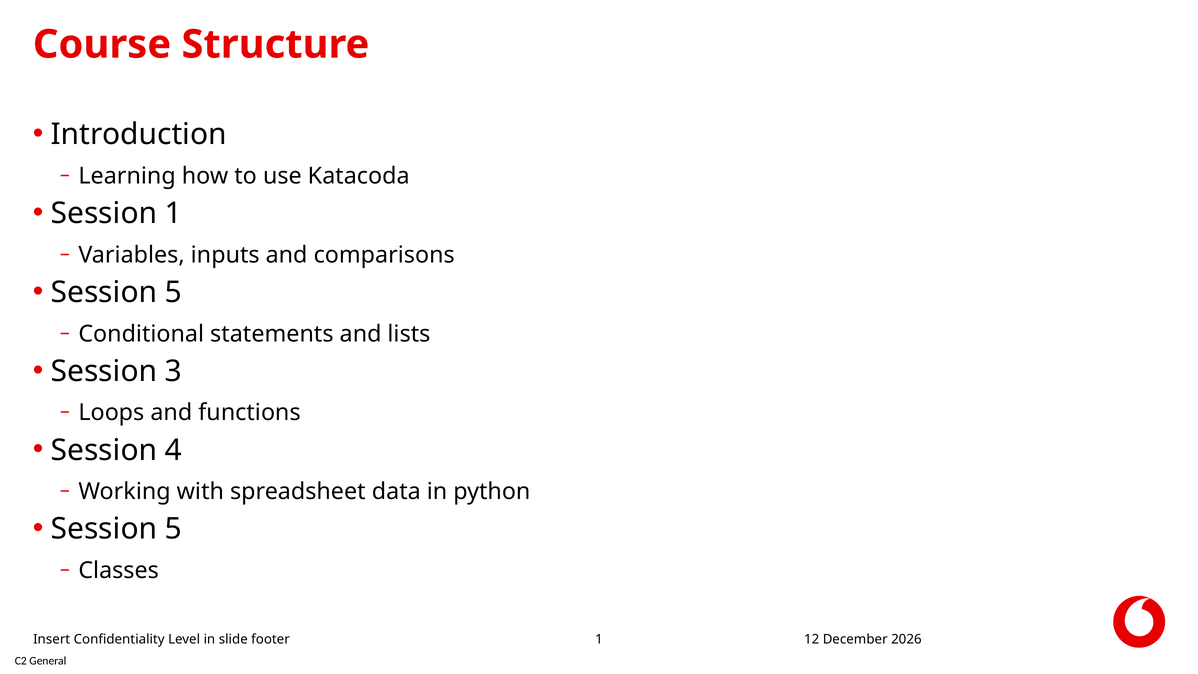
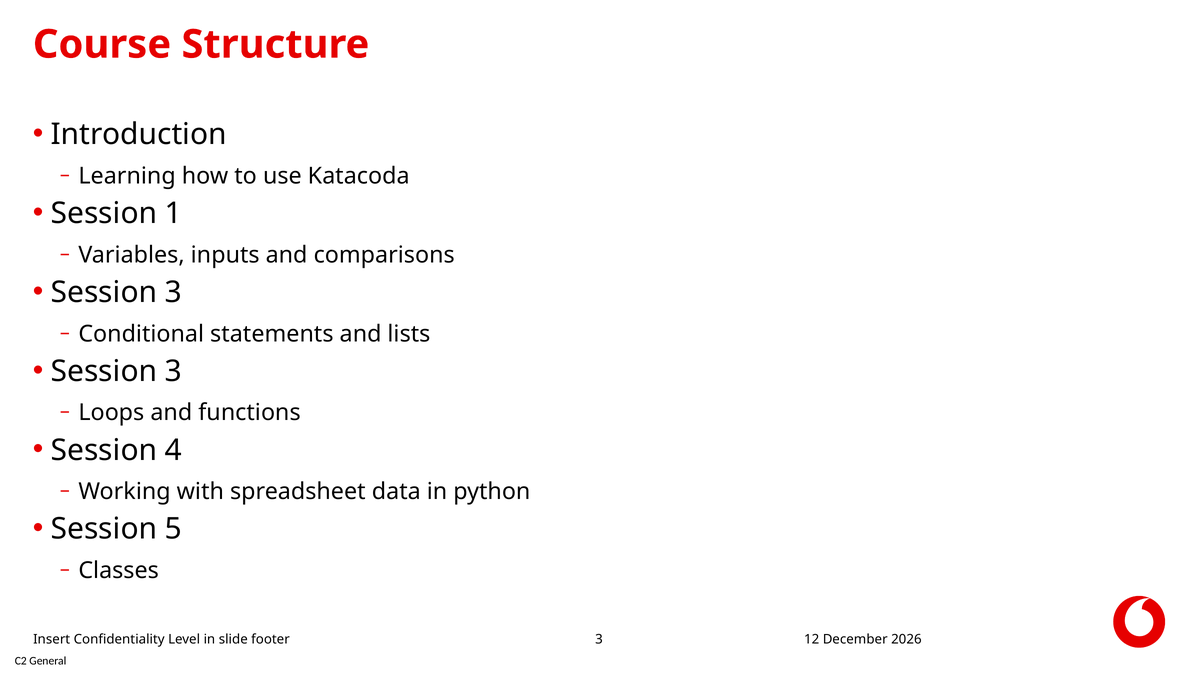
5: 5 -> 3 (173, 292)
footer 1: 1 -> 3 (599, 639)
